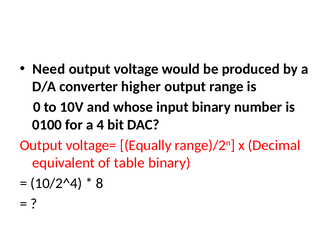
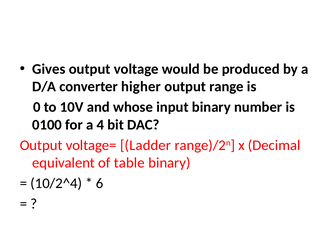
Need: Need -> Gives (49, 69)
Equally: Equally -> Ladder (146, 146)
8: 8 -> 6 (100, 184)
